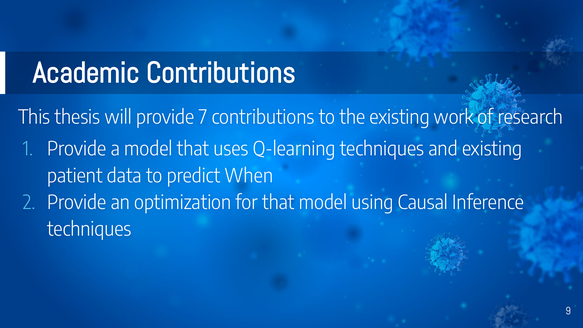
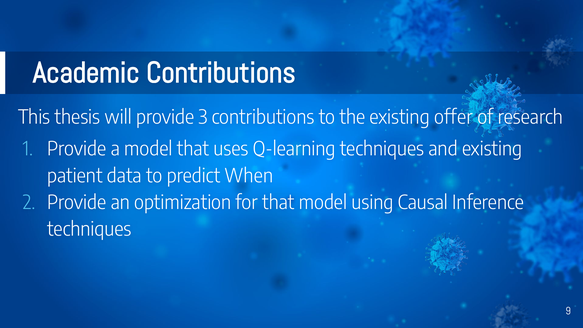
7: 7 -> 3 (203, 117)
work: work -> offer (453, 117)
